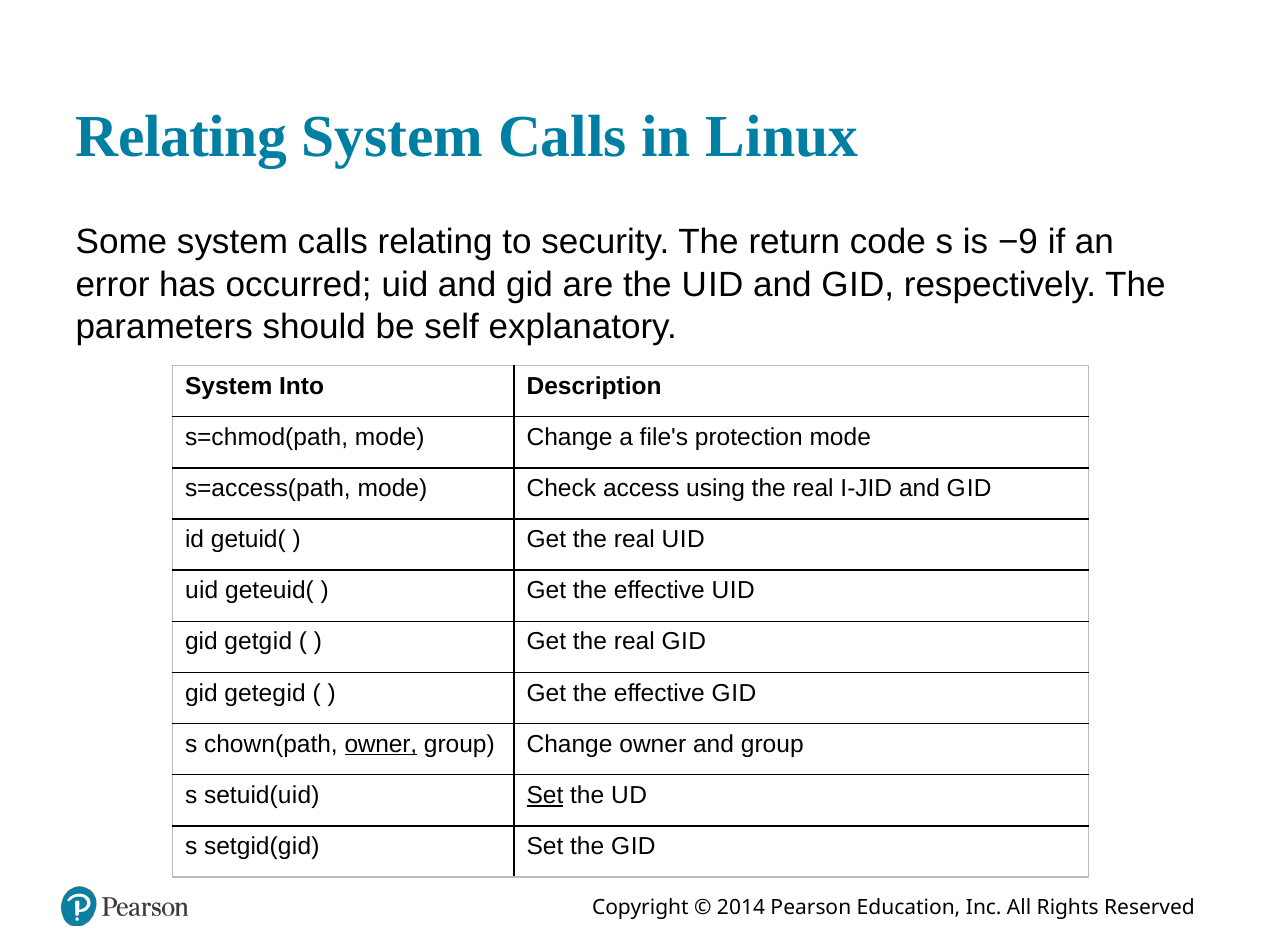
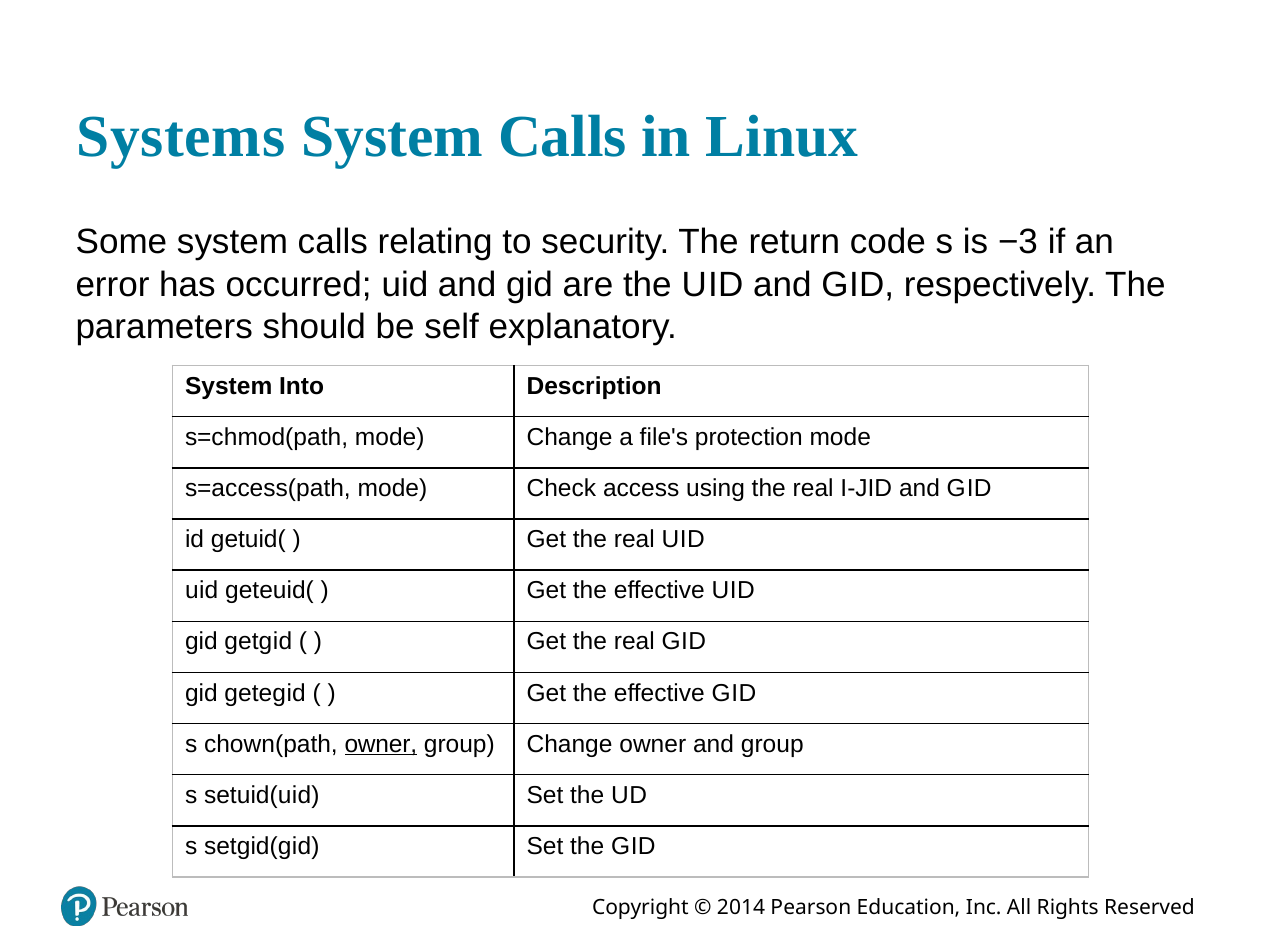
Relating: Relating -> Systems (181, 137)
−9: −9 -> −3 (1018, 242)
Set underline: present -> none (545, 795)
